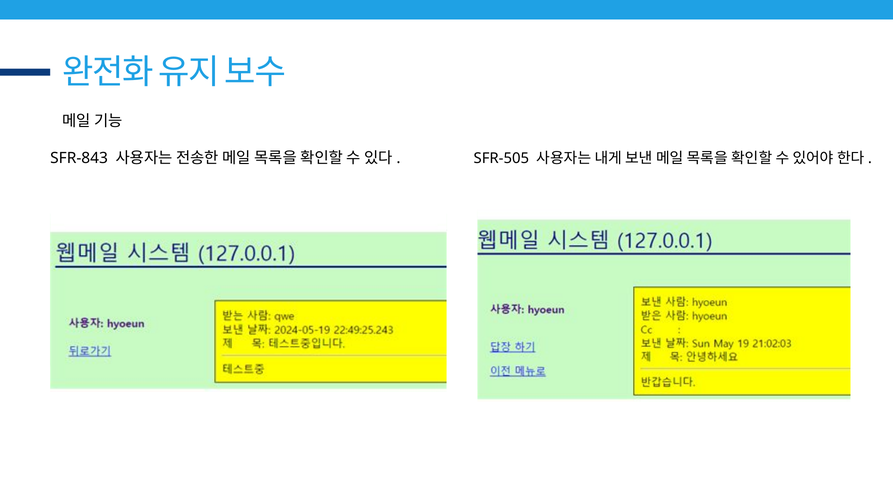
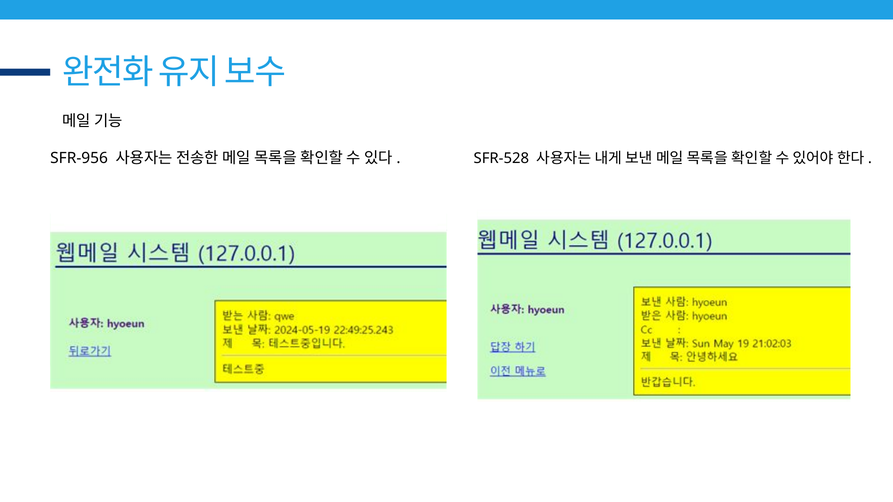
SFR-843: SFR-843 -> SFR-956 (79, 158)
SFR-505: SFR-505 -> SFR-528 (501, 158)
